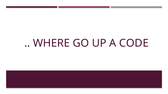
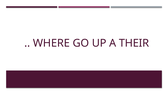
CODE: CODE -> THEIR (134, 43)
